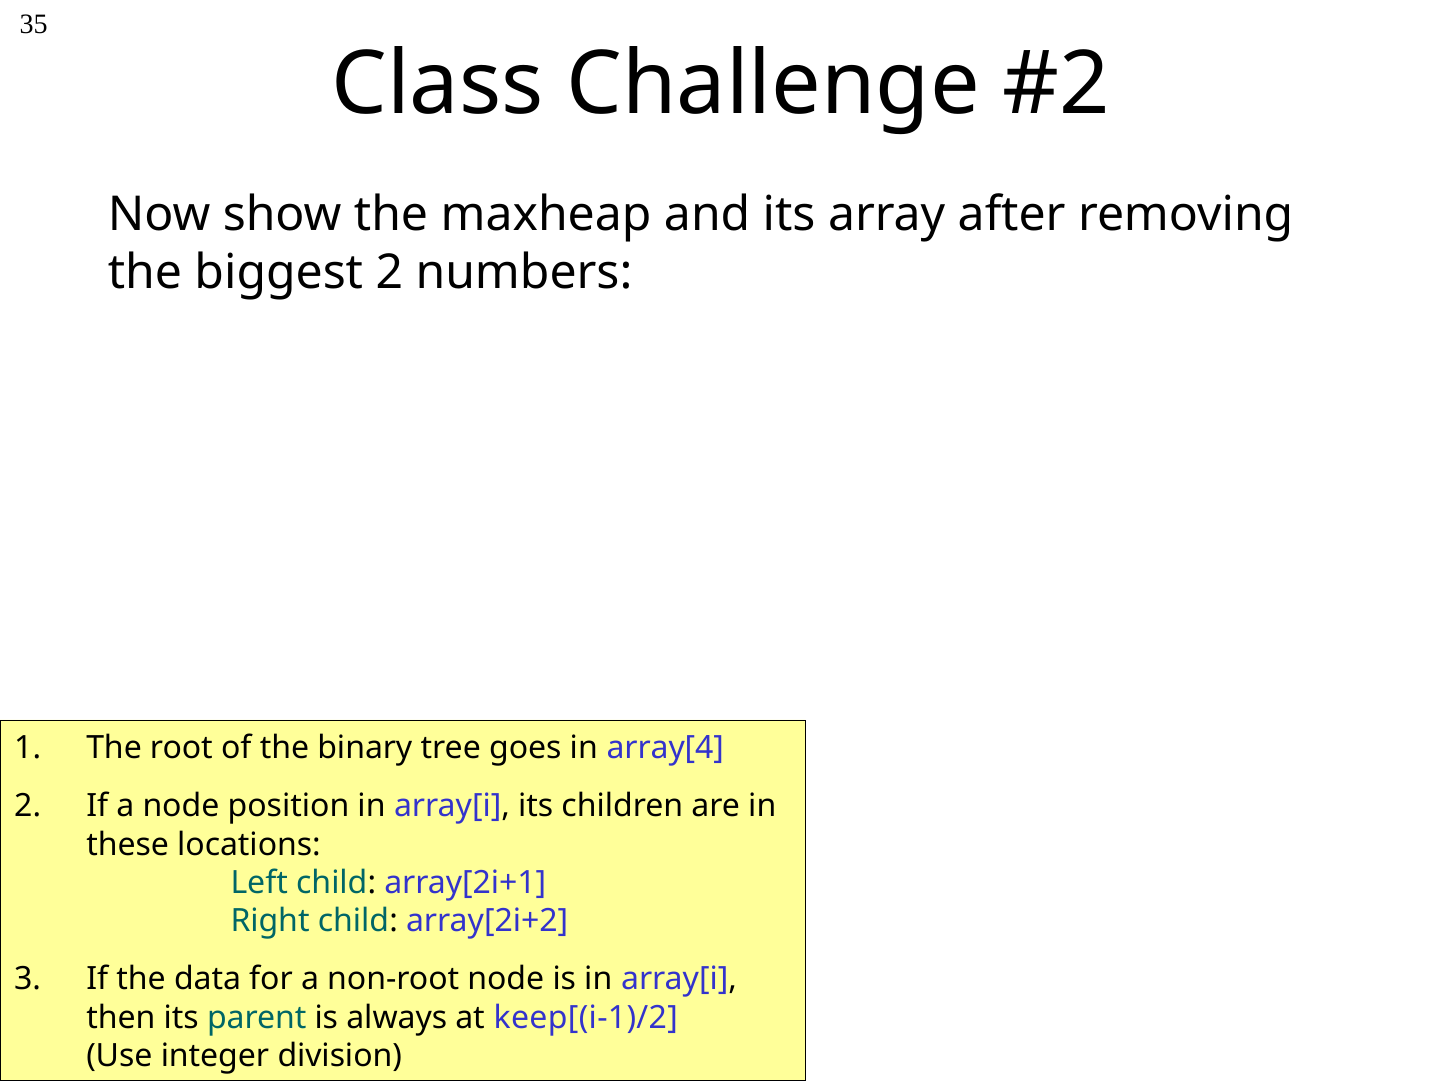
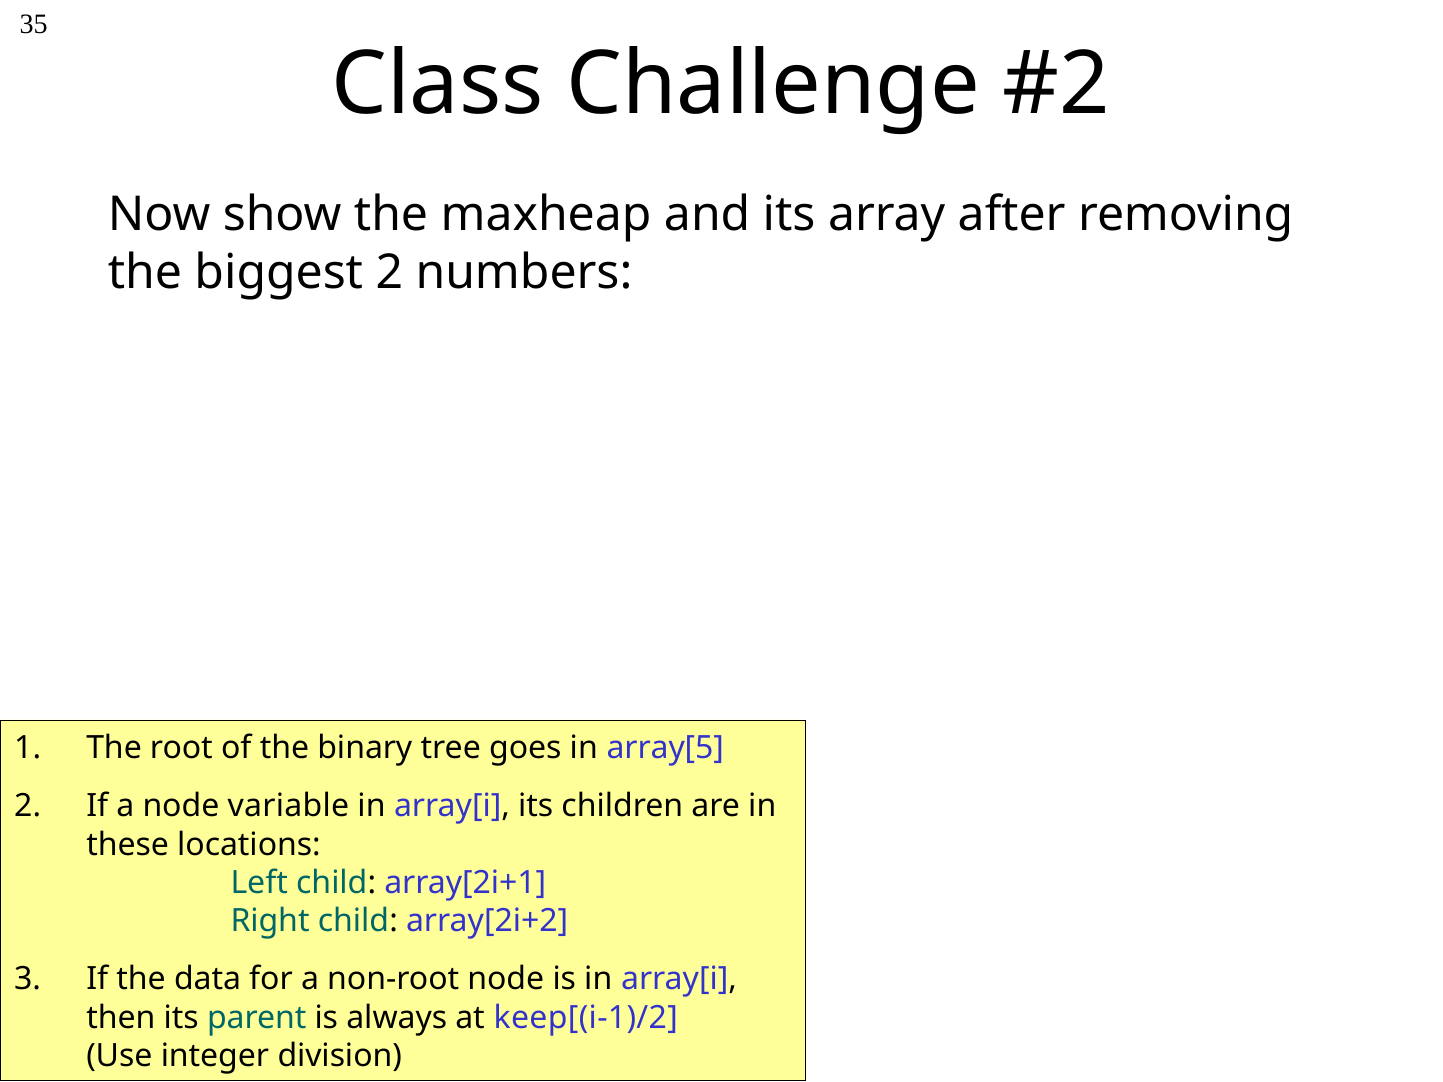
array[4: array[4 -> array[5 (665, 749)
position: position -> variable (288, 806)
